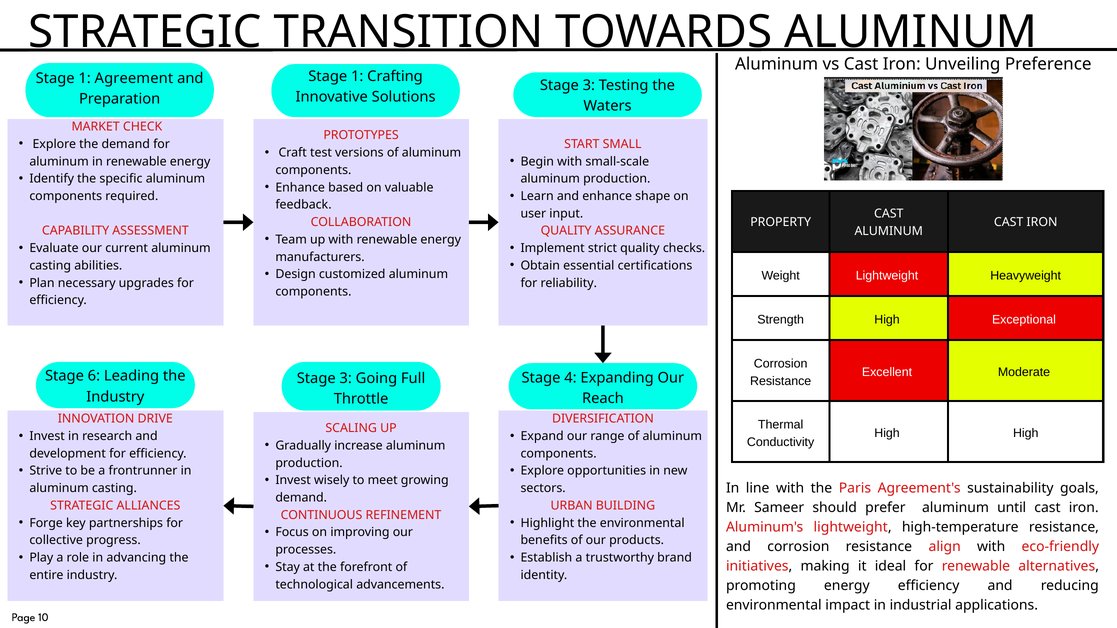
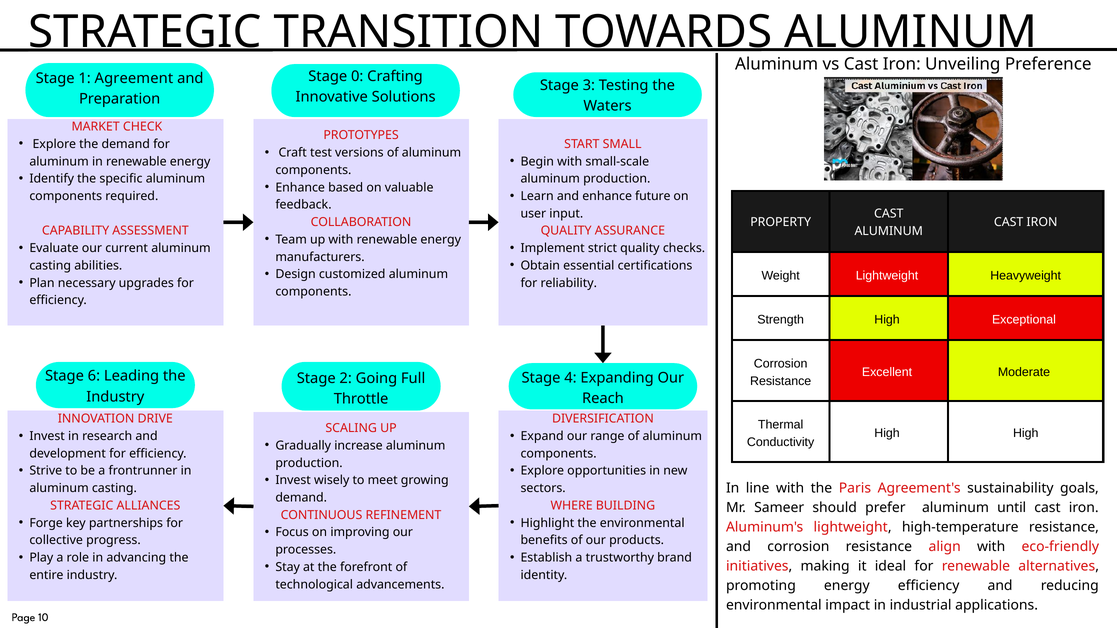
1: 1 -> 0 (357, 76)
shape: shape -> future (653, 196)
3: 3 -> 2 (346, 379)
URBAN: URBAN -> WHERE (572, 506)
